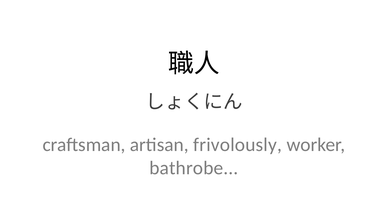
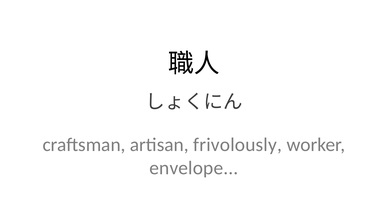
bathrobe: bathrobe -> envelope (194, 168)
